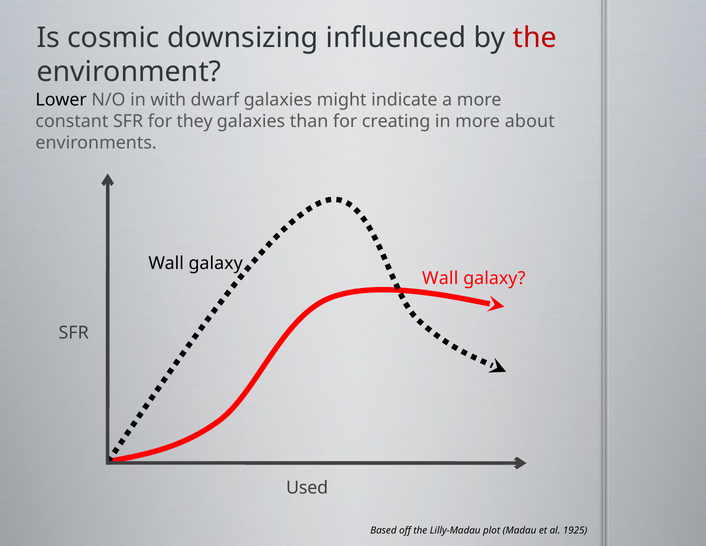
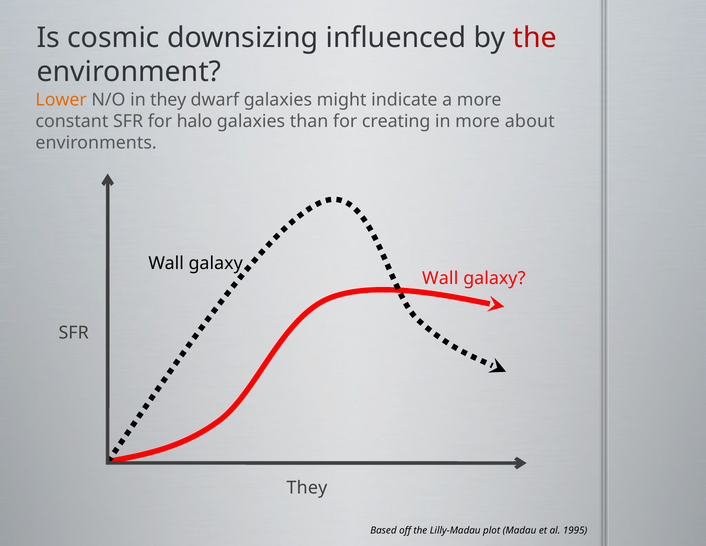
Lower colour: black -> orange (61, 100)
in with: with -> they (168, 100)
they: they -> halo (195, 121)
Used: Used -> They (307, 488)
1925: 1925 -> 1995 (575, 530)
